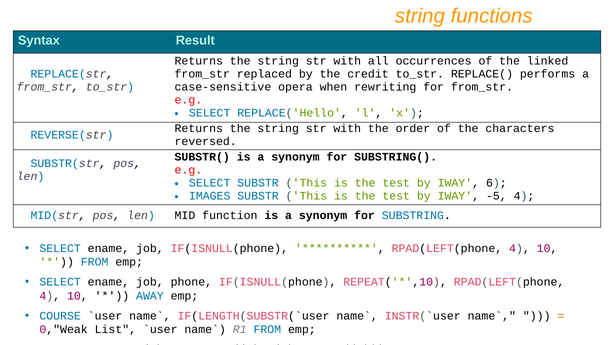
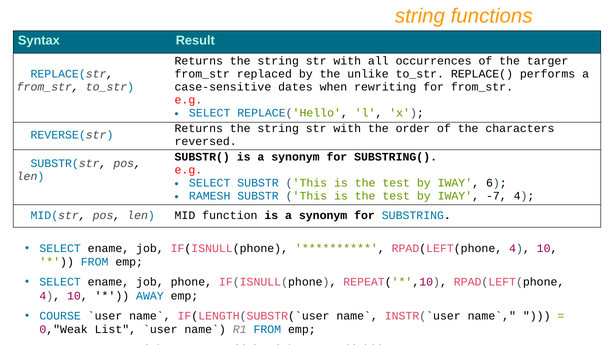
linked: linked -> targer (548, 61)
credit: credit -> unlike (368, 74)
opera: opera -> dates (295, 87)
IMAGES: IMAGES -> RAMESH (210, 196)
-5: -5 -> -7 (496, 196)
